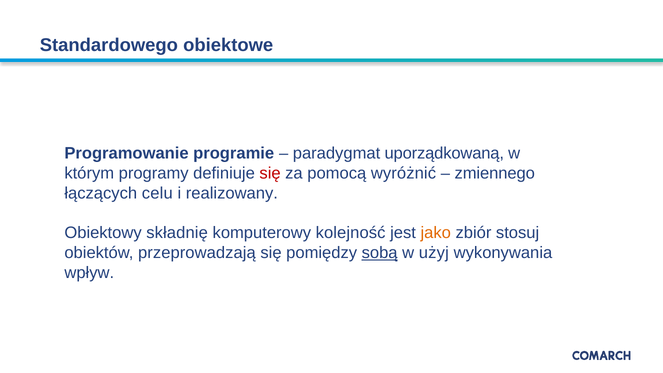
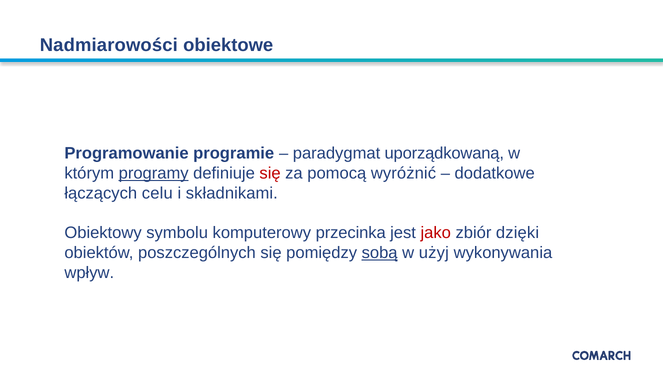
Standardowego: Standardowego -> Nadmiarowości (109, 45)
programy underline: none -> present (154, 173)
zmiennego: zmiennego -> dodatkowe (495, 173)
realizowany: realizowany -> składnikami (232, 193)
składnię: składnię -> symbolu (177, 233)
kolejność: kolejność -> przecinka (351, 233)
jako colour: orange -> red (436, 233)
stosuj: stosuj -> dzięki (518, 233)
przeprowadzają: przeprowadzają -> poszczególnych (197, 253)
